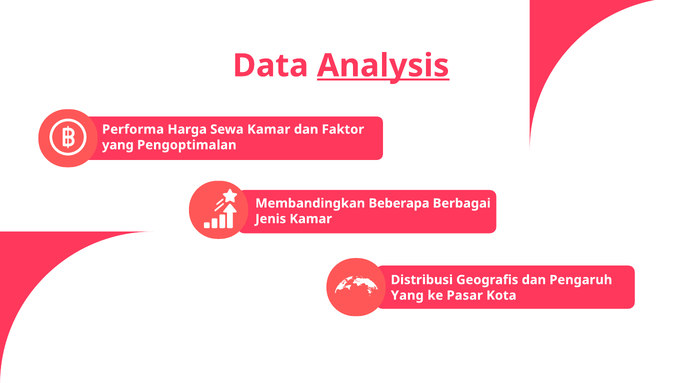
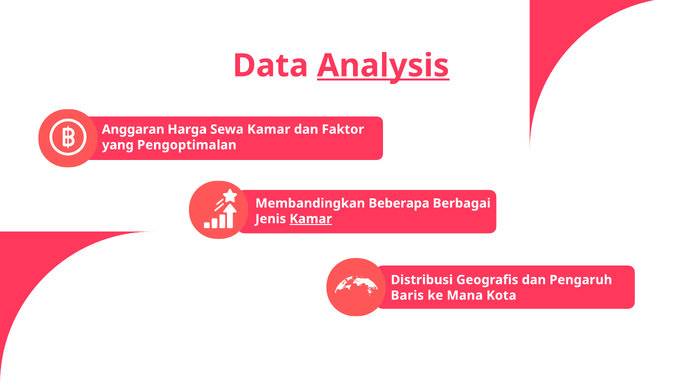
Performa: Performa -> Anggaran (133, 130)
Kamar underline: none -> present (311, 219)
Yang: Yang -> Baris (407, 296)
Pasar: Pasar -> Mana (465, 296)
